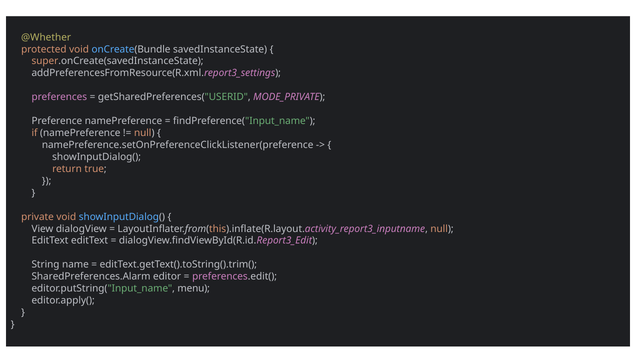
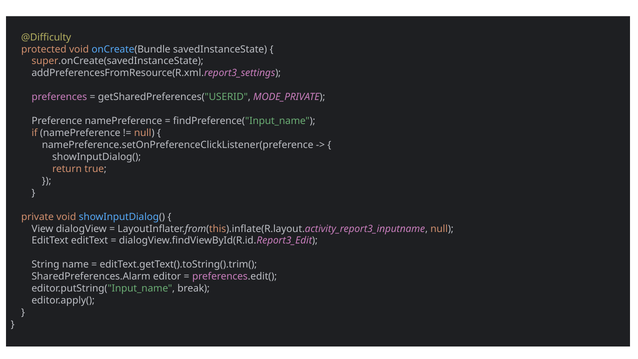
@Whether: @Whether -> @Difficulty (46, 37)
menu: menu -> break (194, 288)
